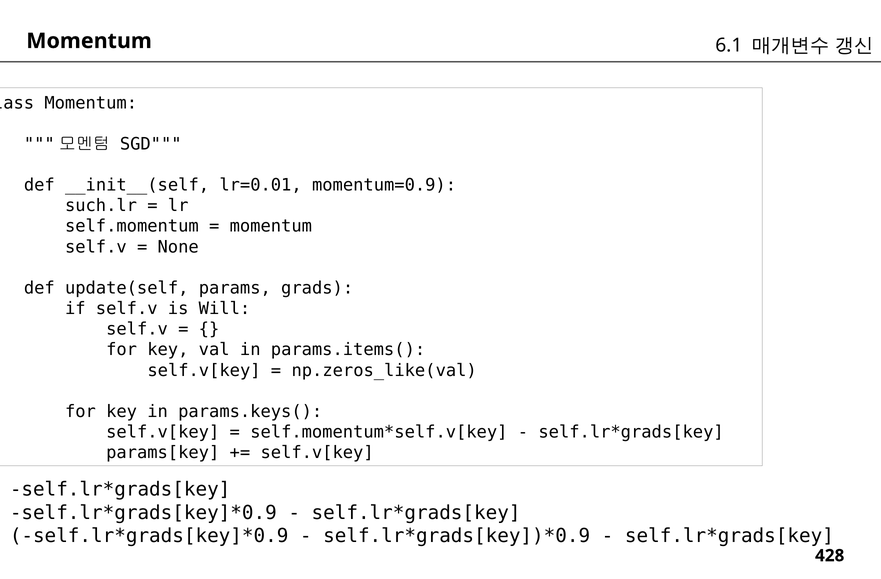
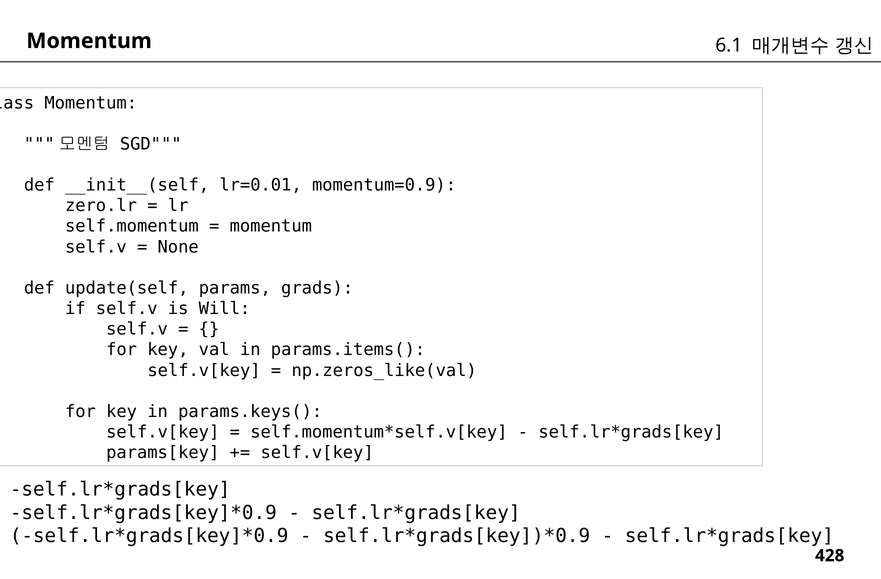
such.lr: such.lr -> zero.lr (101, 206)
